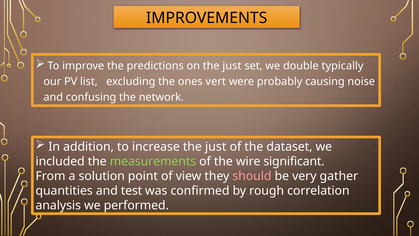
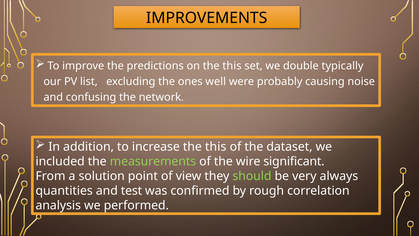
on the just: just -> this (232, 66)
vert: vert -> well (216, 82)
increase the just: just -> this (216, 147)
should colour: pink -> light green (252, 176)
gather: gather -> always (339, 176)
